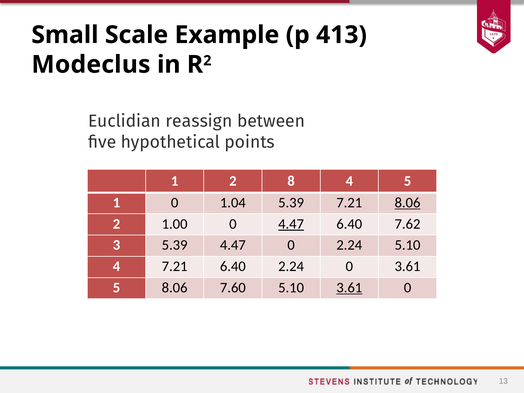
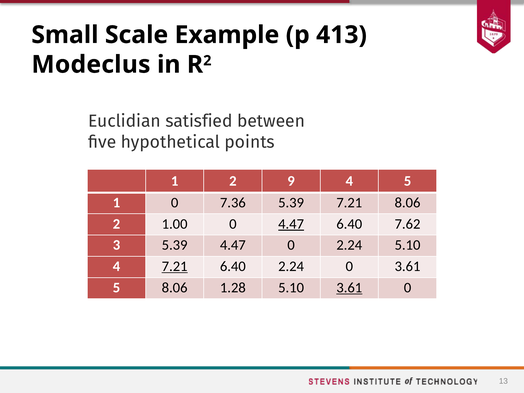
reassign: reassign -> satisfied (199, 121)
8: 8 -> 9 (291, 181)
1.04: 1.04 -> 7.36 (233, 203)
8.06 underline: present -> none (408, 203)
7.21 underline: none -> present (175, 266)
7.60: 7.60 -> 1.28 (233, 288)
